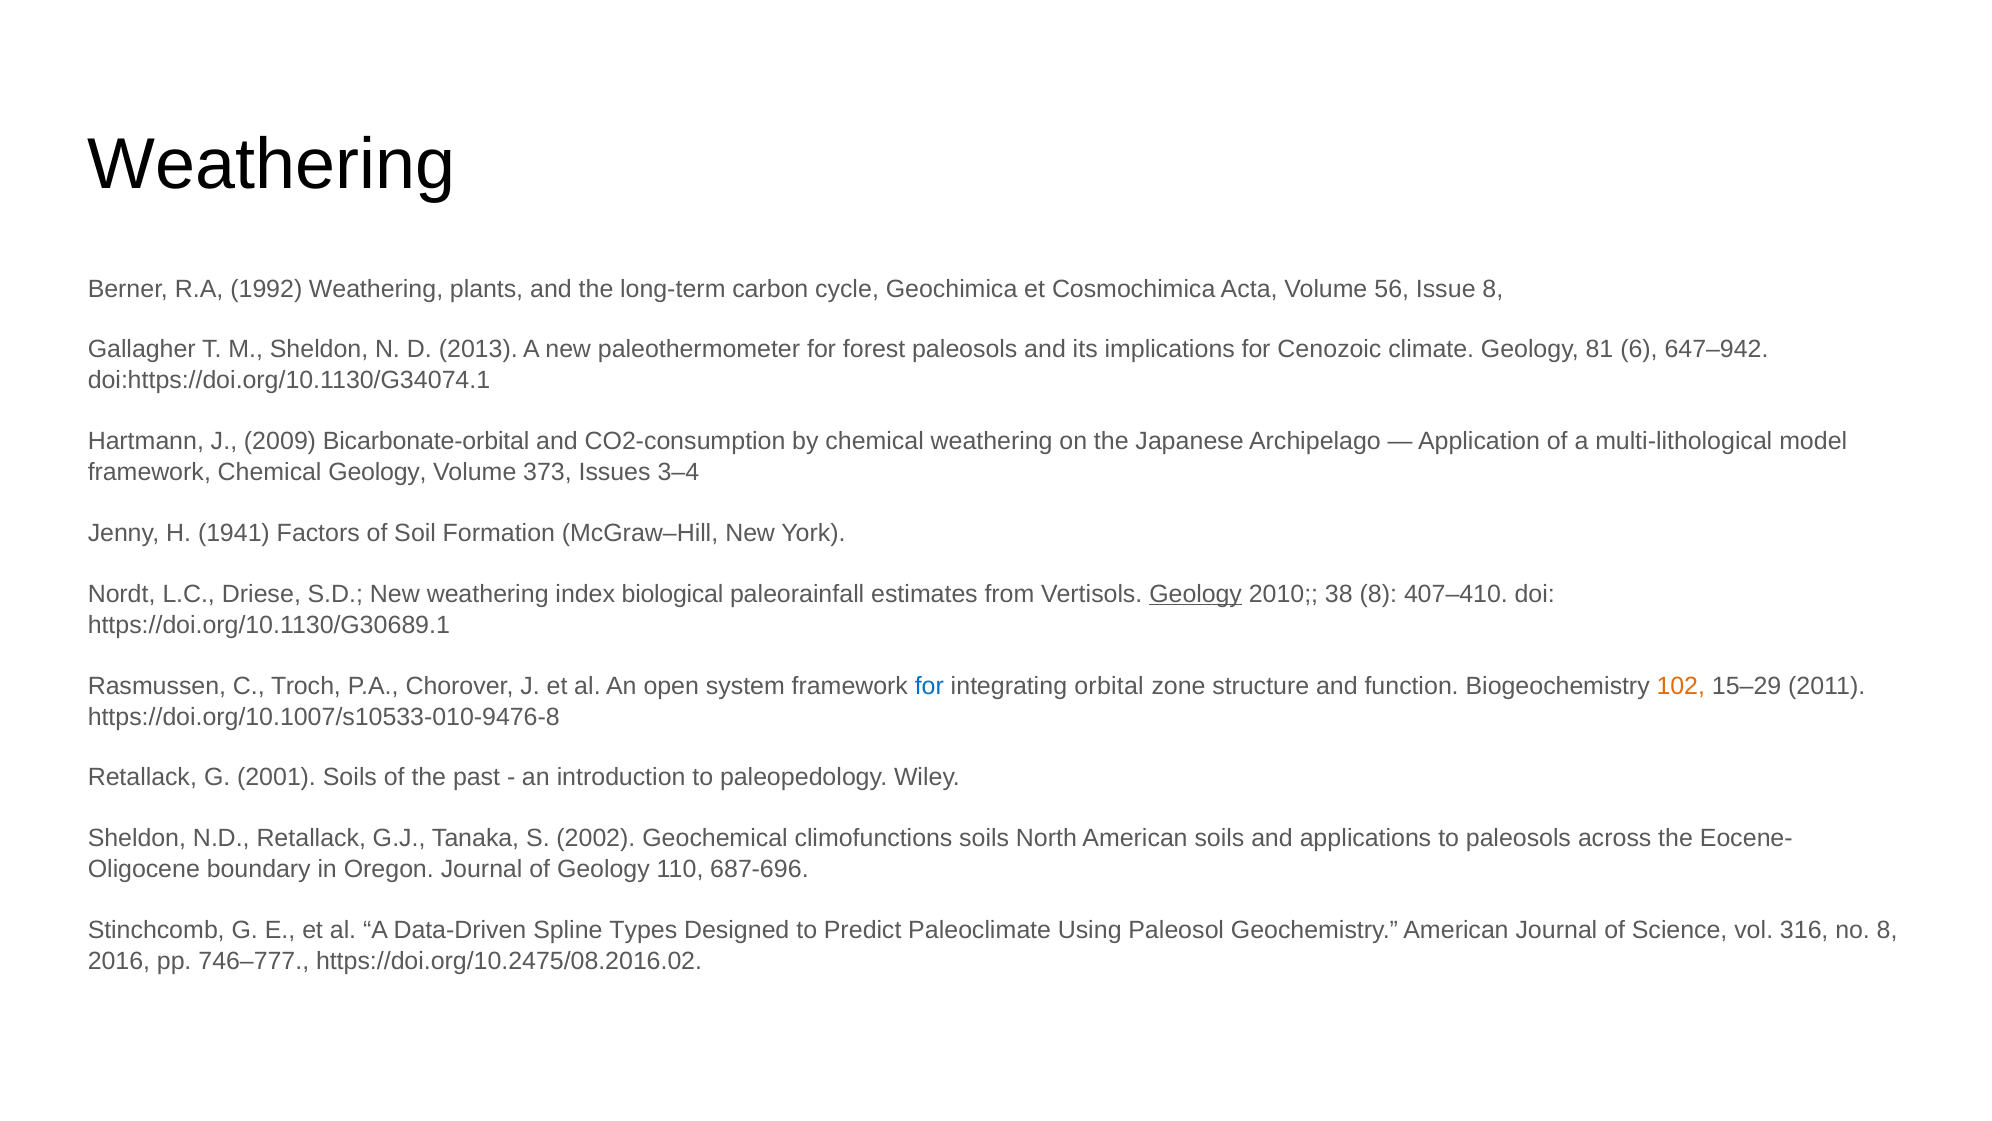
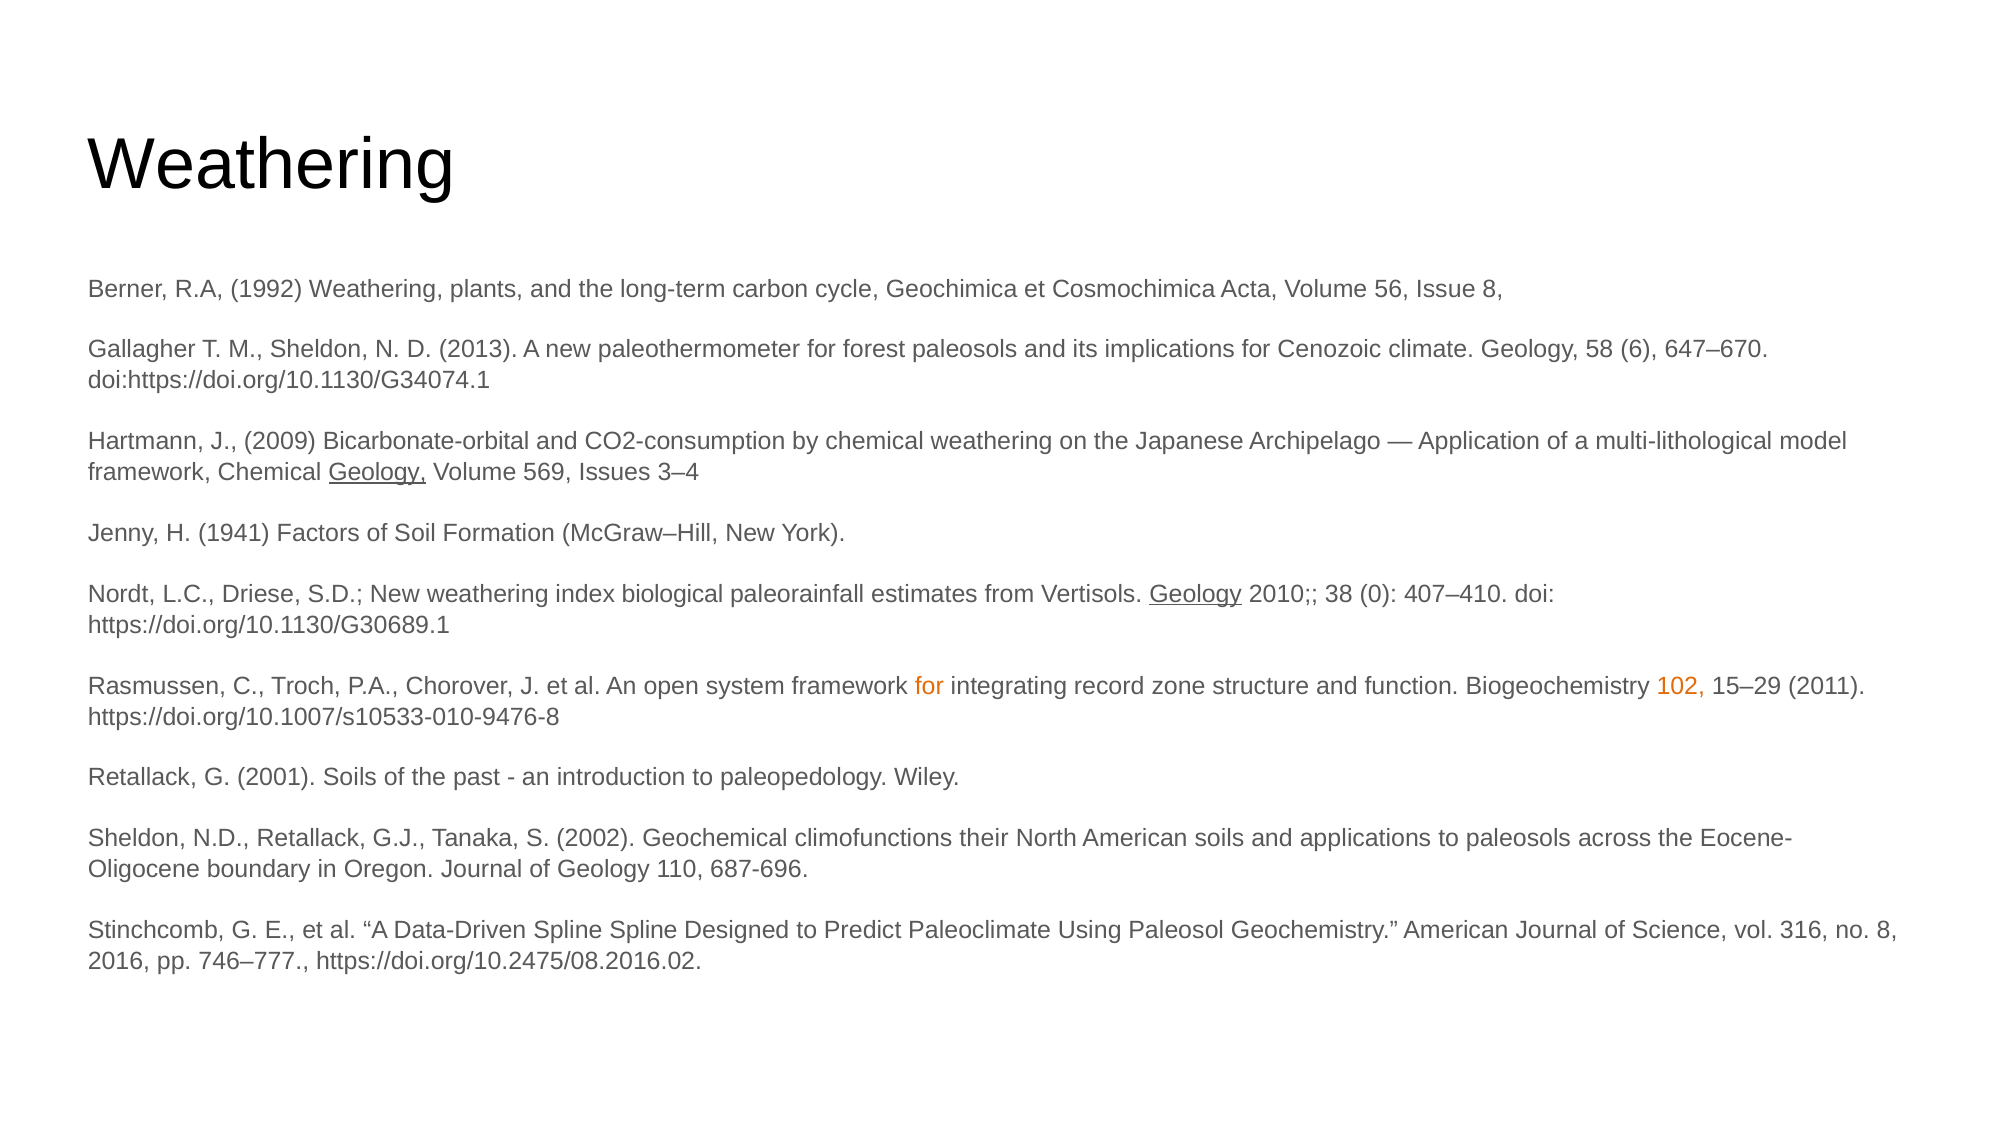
81: 81 -> 58 (1599, 349)
647–942: 647–942 -> 647–670 (1717, 349)
Geology underline: none -> present (377, 472)
373: 373 -> 569 (547, 472)
38 8: 8 -> 0 (1378, 594)
for colour: blue -> orange (929, 686)
orbital: orbital -> record (1109, 686)
climofunctions soils: soils -> their (984, 838)
Spline Types: Types -> Spline (643, 930)
